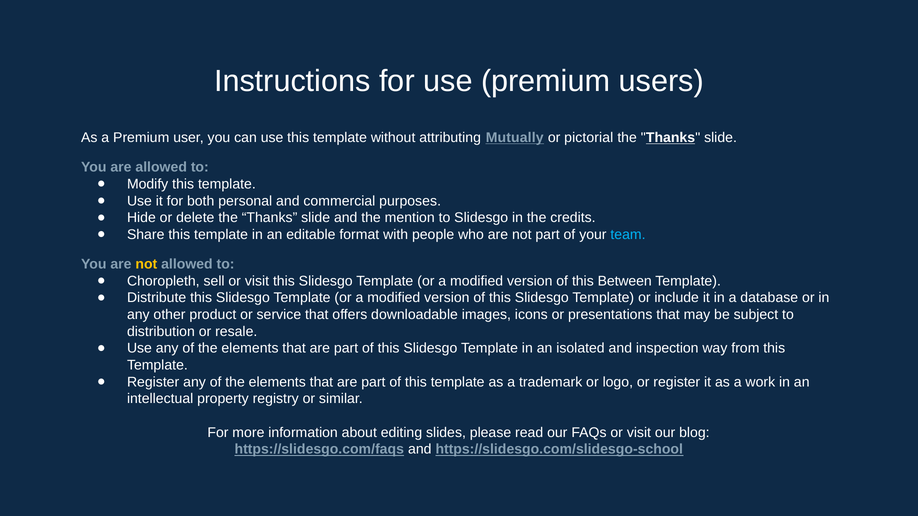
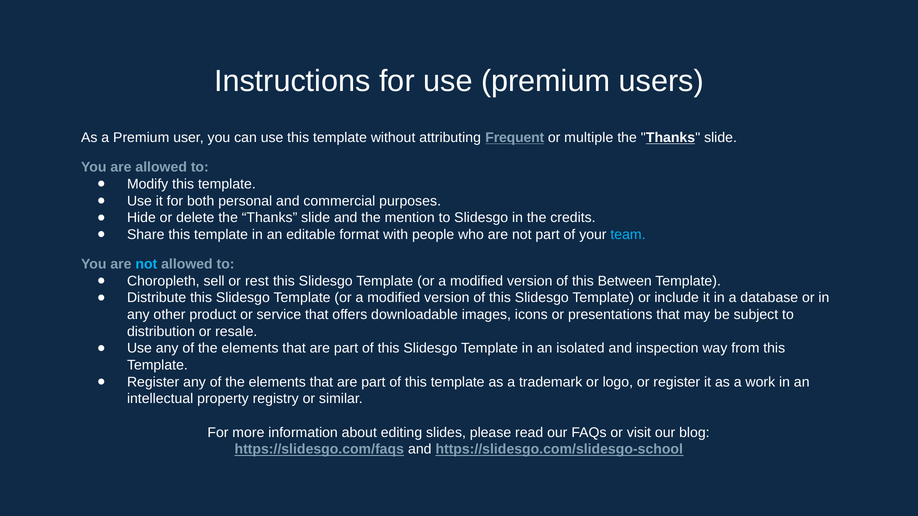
Mutually: Mutually -> Frequent (515, 138)
pictorial: pictorial -> multiple (589, 138)
not colour: yellow -> light blue (146, 264)
sell or visit: visit -> rest (257, 281)
